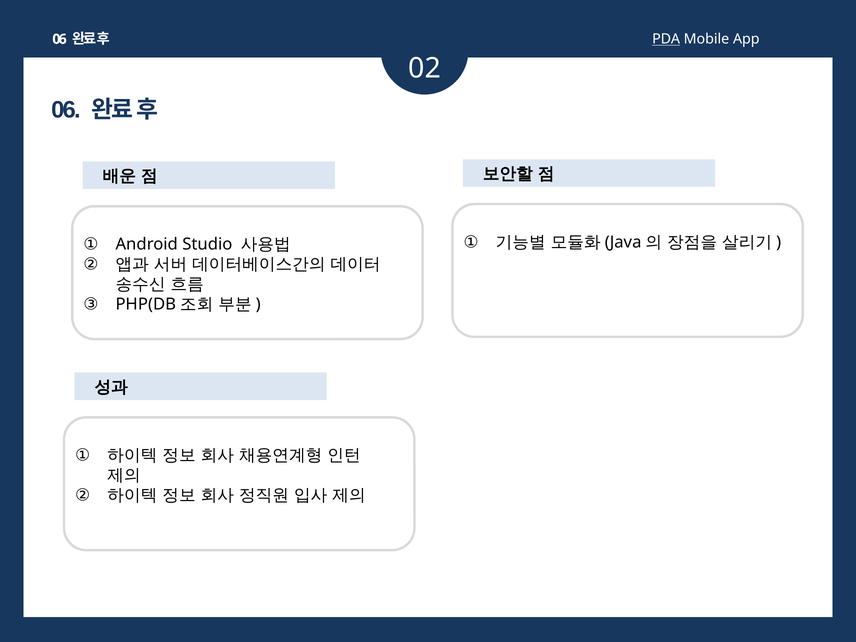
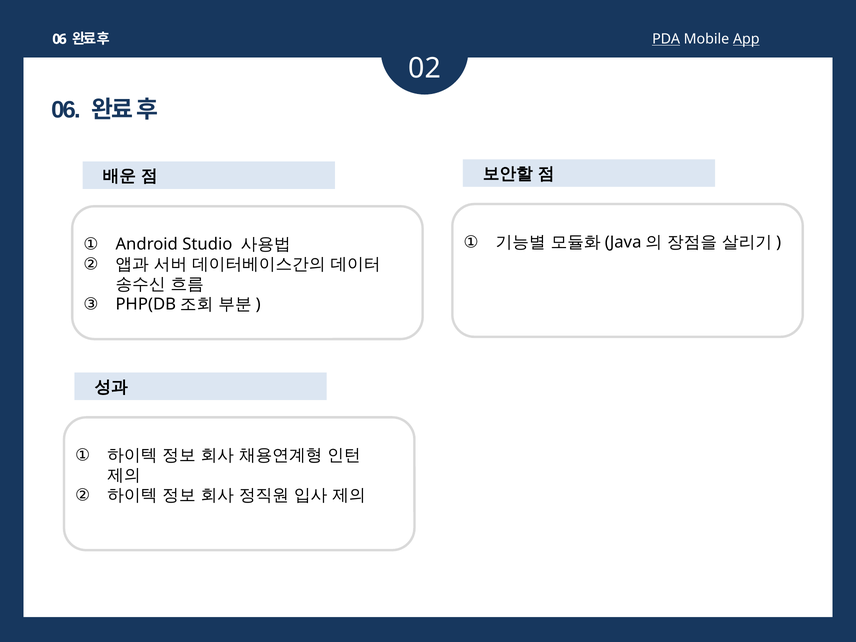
App underline: none -> present (746, 39)
